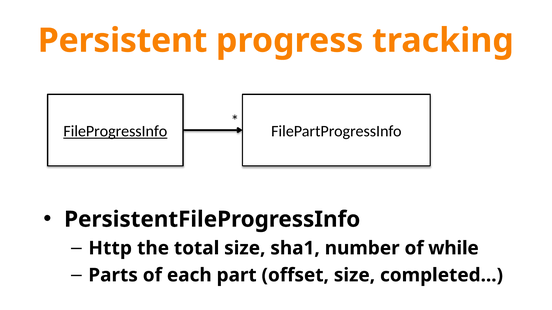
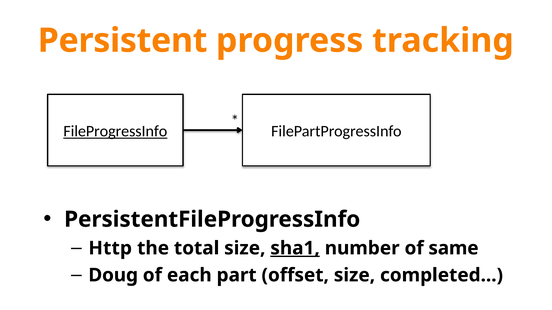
sha1 underline: none -> present (295, 249)
while: while -> same (453, 249)
Parts: Parts -> Doug (113, 276)
